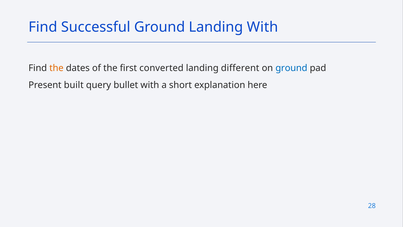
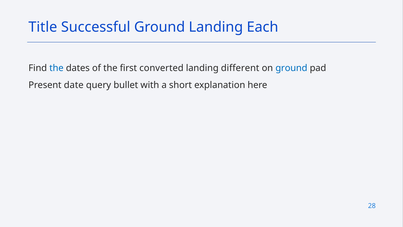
Find: Find -> Title (43, 27)
Landing With: With -> Each (263, 27)
the colour: orange -> blue (56, 68)
built: built -> date (74, 85)
